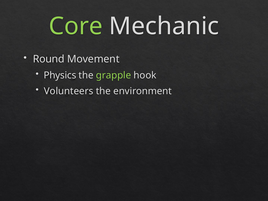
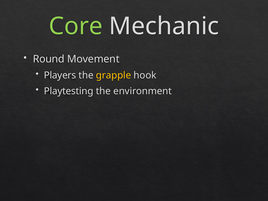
Physics: Physics -> Players (60, 75)
grapple colour: light green -> yellow (114, 75)
Volunteers: Volunteers -> Playtesting (69, 91)
